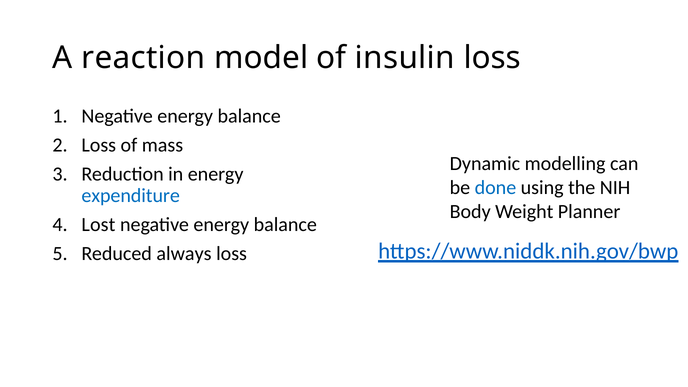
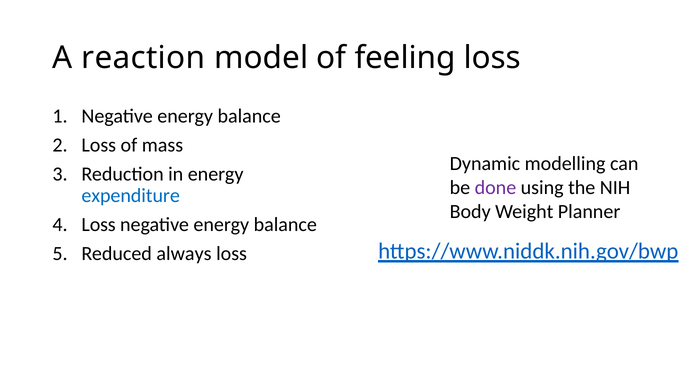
insulin: insulin -> feeling (405, 58)
done colour: blue -> purple (495, 188)
Lost: Lost -> Loss (99, 225)
